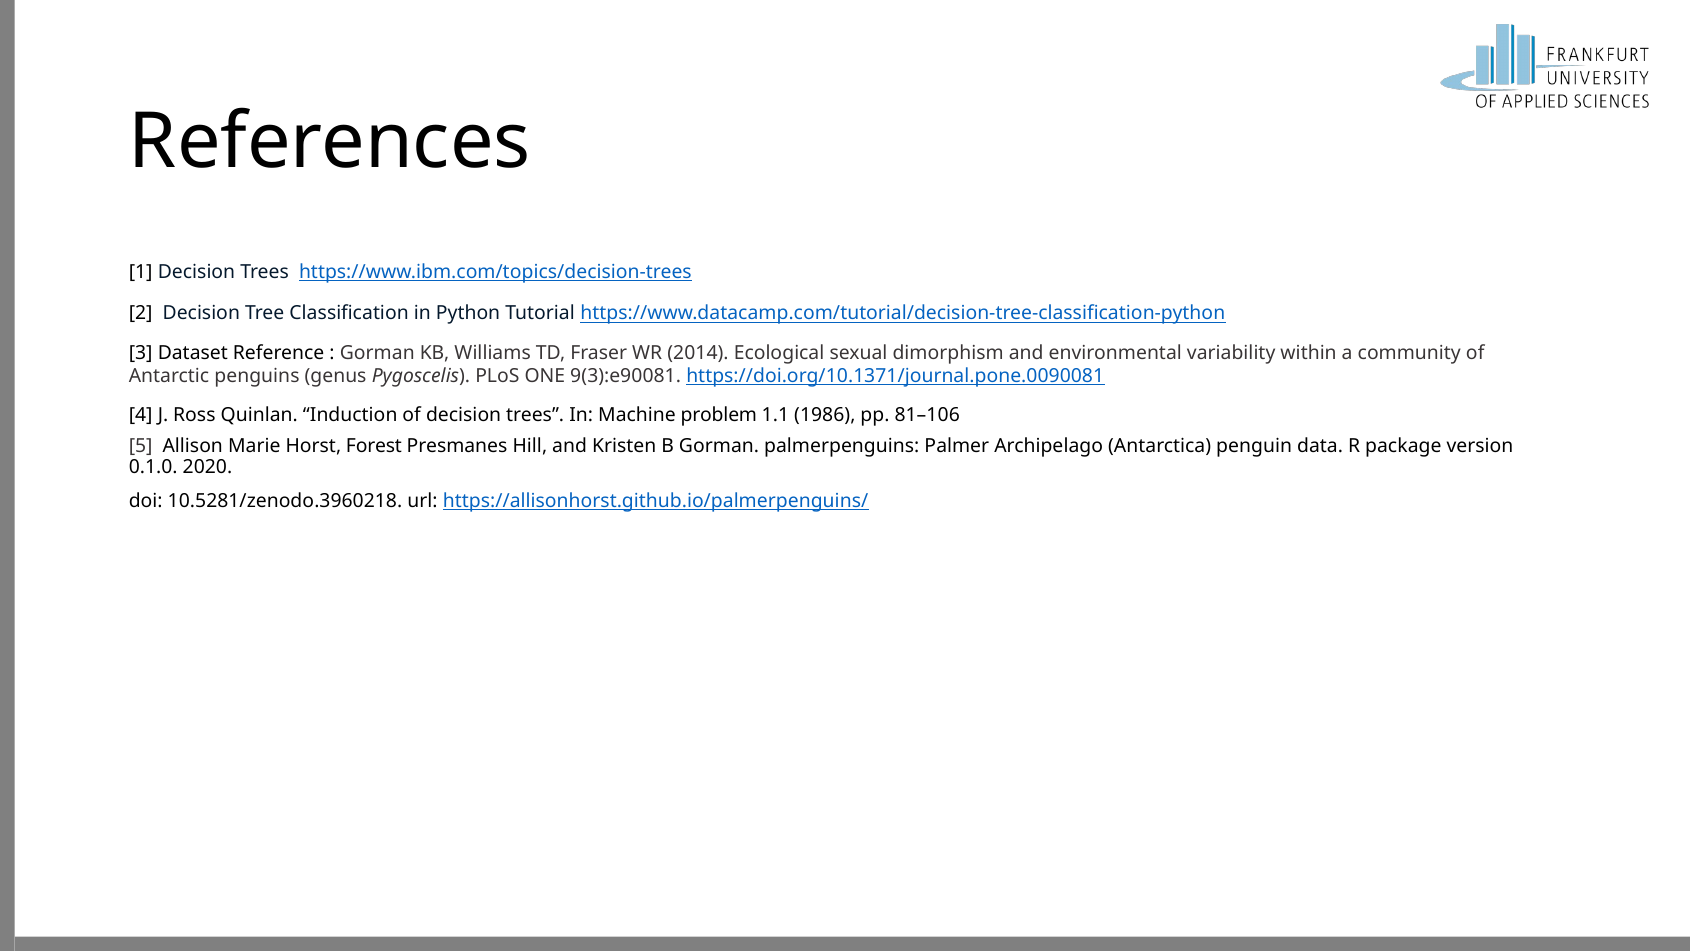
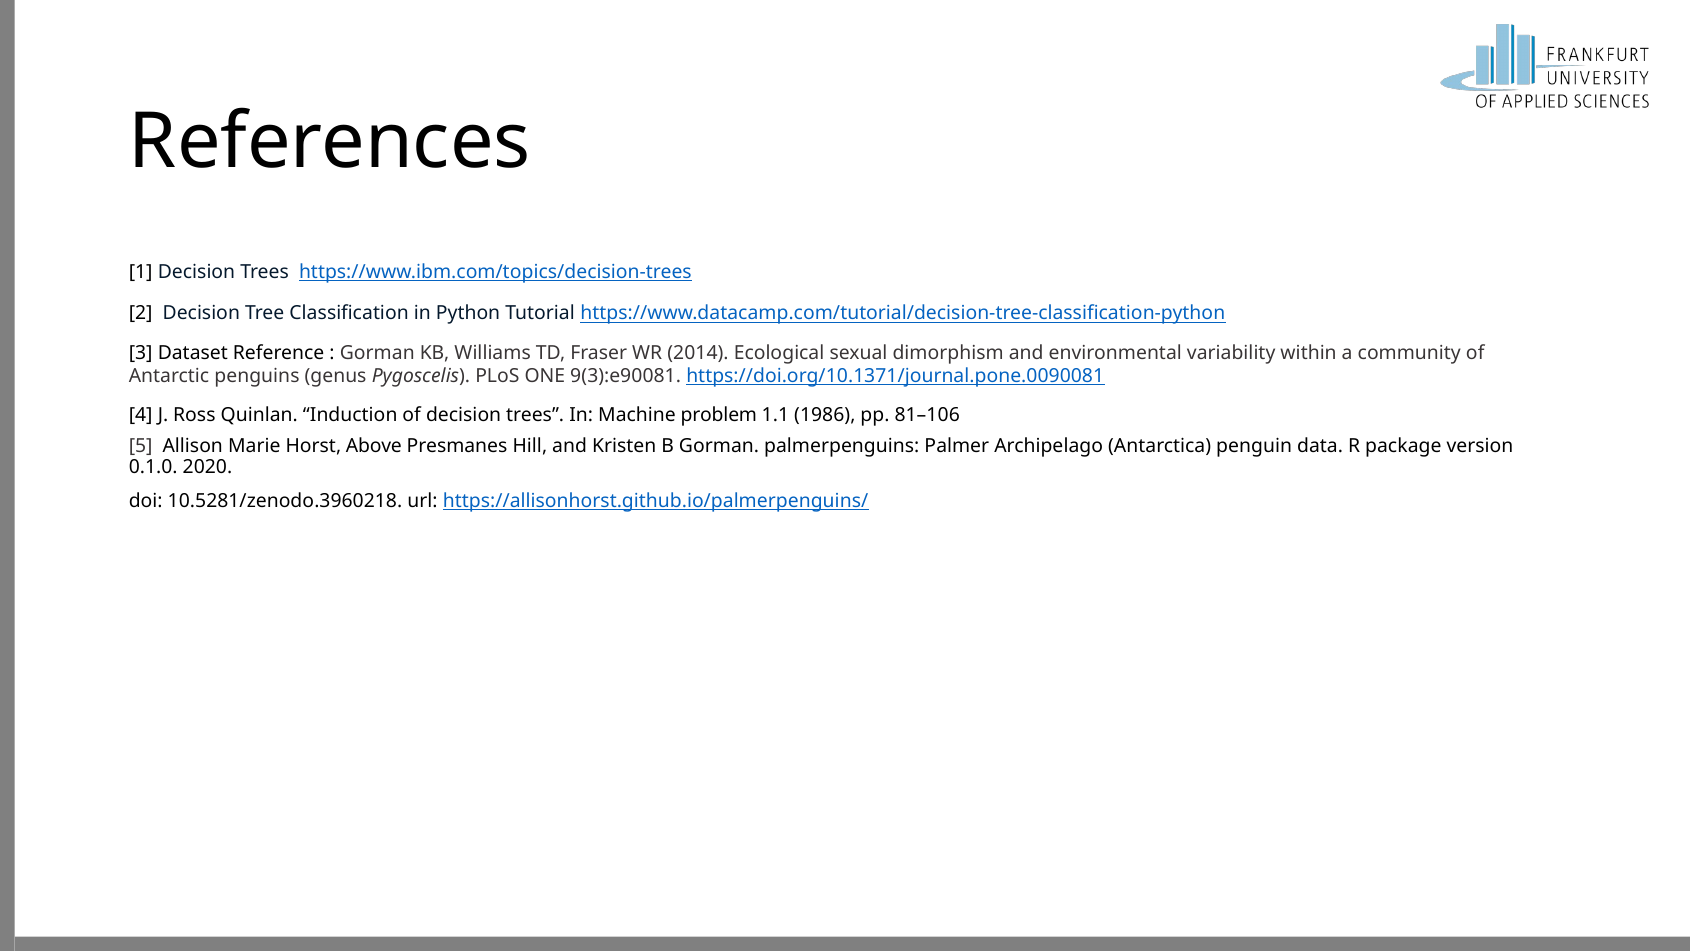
Forest: Forest -> Above (374, 446)
